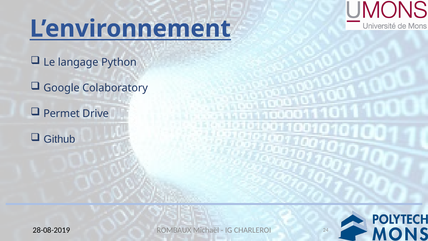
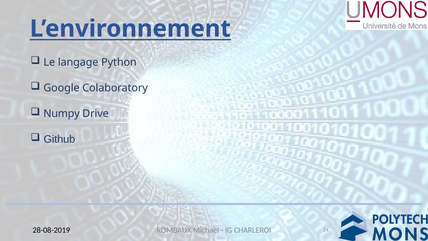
Permet: Permet -> Numpy (62, 114)
